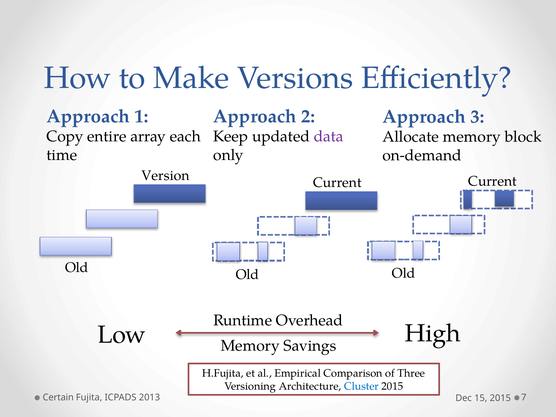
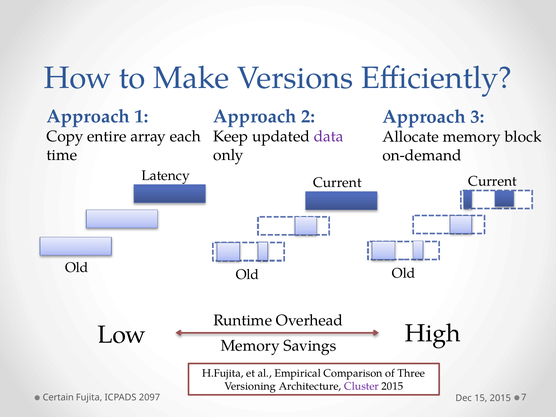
Version: Version -> Latency (166, 176)
Cluster colour: blue -> purple (361, 386)
2013: 2013 -> 2097 (149, 397)
